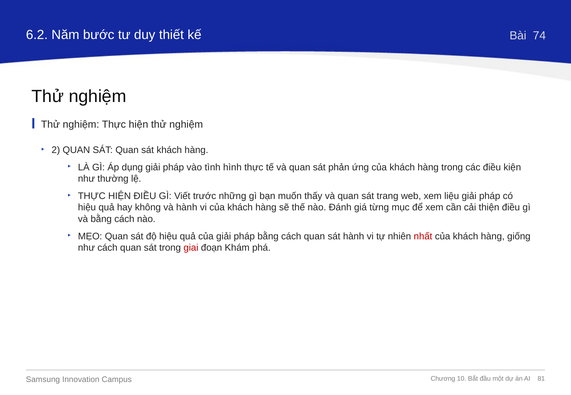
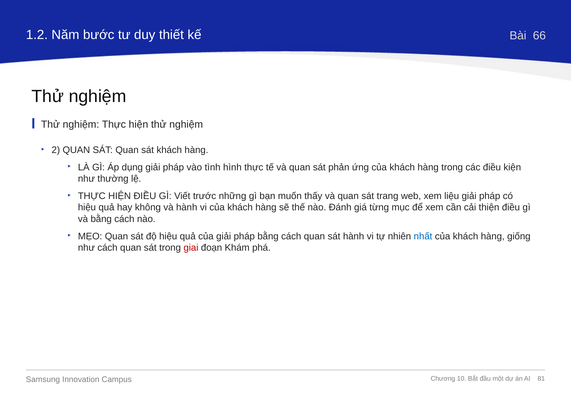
6.2: 6.2 -> 1.2 (37, 35)
74: 74 -> 66 (539, 36)
nhất colour: red -> blue (423, 236)
